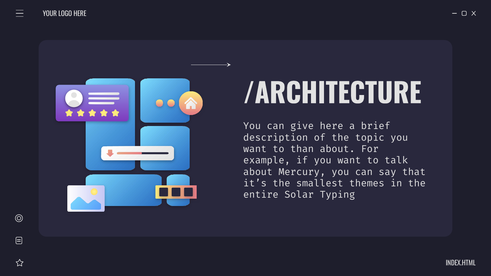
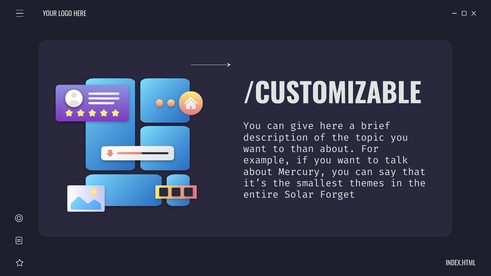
/ARCHITECTURE: /ARCHITECTURE -> /CUSTOMIZABLE (332, 94)
Typing: Typing -> Forget (337, 195)
